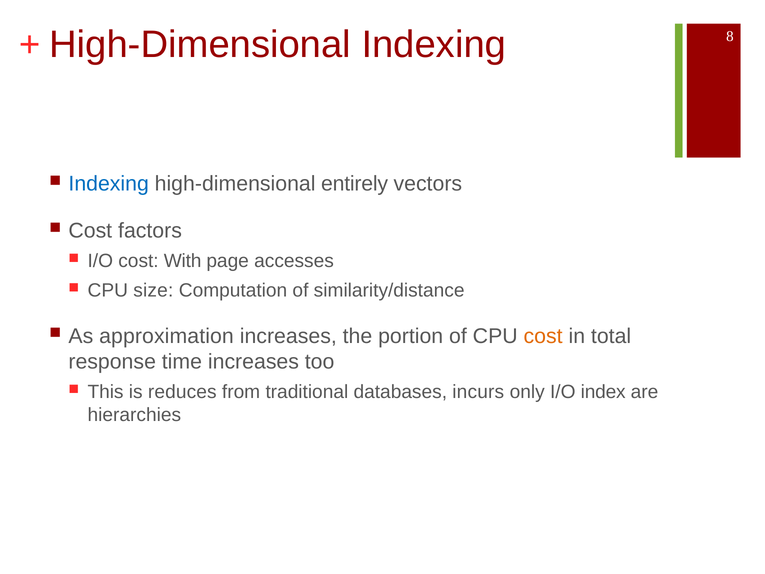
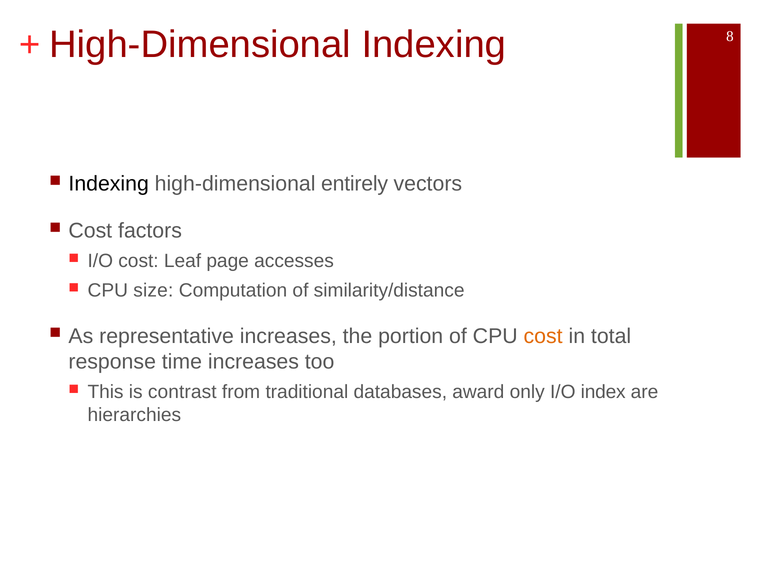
Indexing colour: blue -> black (109, 184)
With: With -> Leaf (183, 261)
approximation: approximation -> representative (167, 336)
reduces: reduces -> contrast (182, 392)
incurs: incurs -> award (478, 392)
